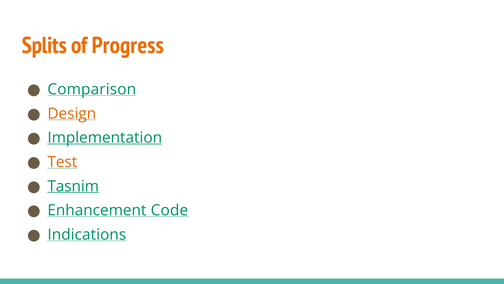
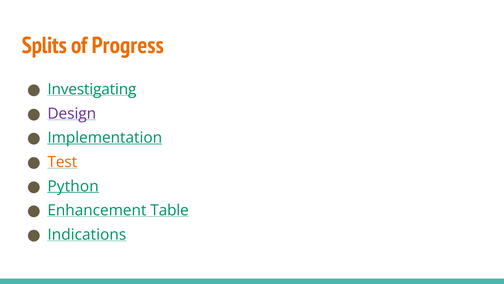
Comparison: Comparison -> Investigating (92, 89)
Design colour: orange -> purple (72, 114)
Tasnim: Tasnim -> Python (73, 186)
Code: Code -> Table (170, 210)
